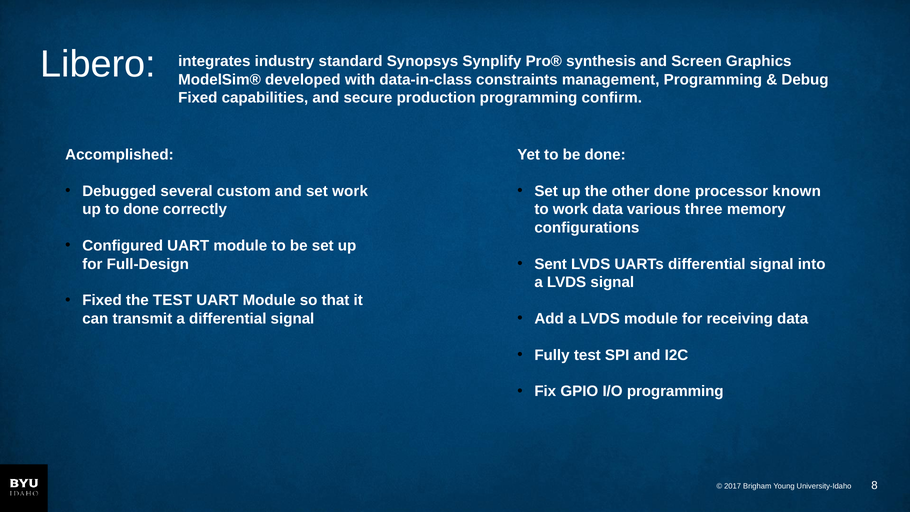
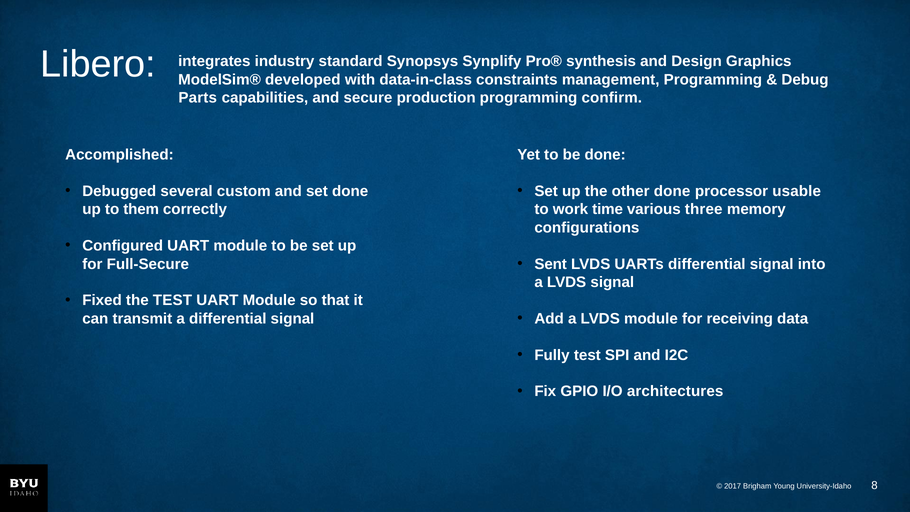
Screen: Screen -> Design (697, 61)
Fixed: Fixed -> Parts (198, 98)
set work: work -> done (350, 191)
known: known -> usable (797, 191)
to done: done -> them (141, 209)
work data: data -> time (608, 209)
Full-Design: Full-Design -> Full-Secure (148, 264)
I/O programming: programming -> architectures (675, 391)
